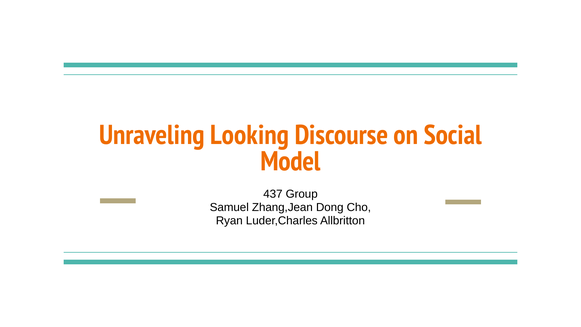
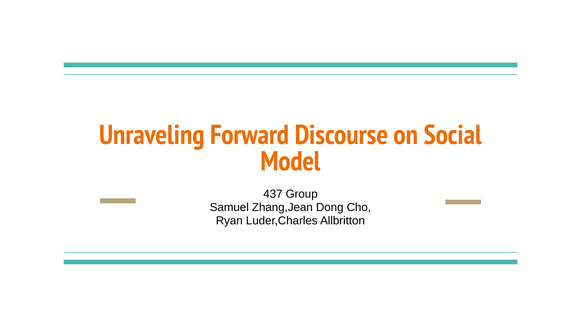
Looking: Looking -> Forward (250, 135)
